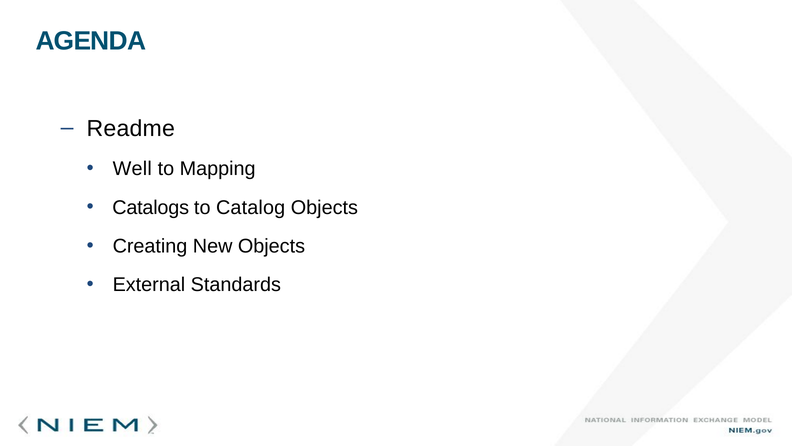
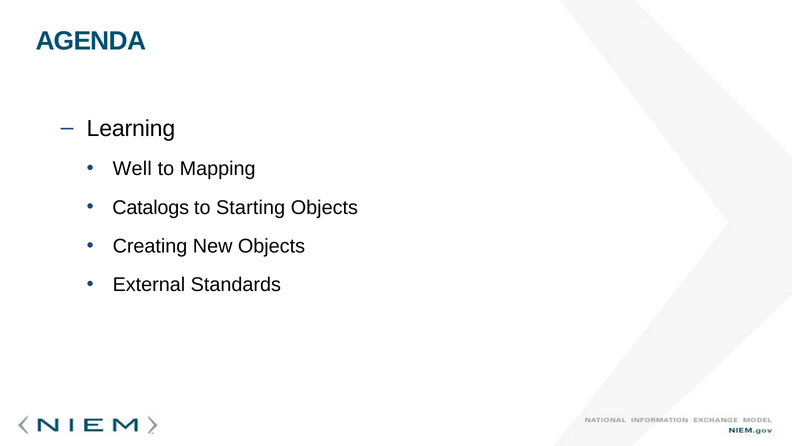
Readme: Readme -> Learning (131, 128)
Catalog: Catalog -> Starting (251, 207)
